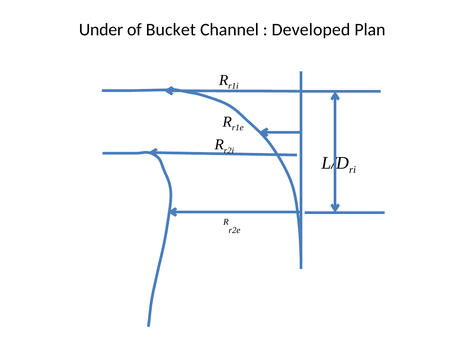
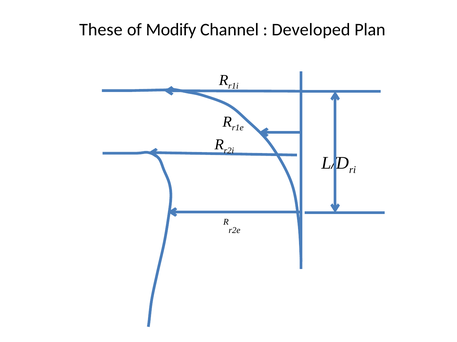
Under: Under -> These (101, 30)
Bucket: Bucket -> Modify (171, 30)
